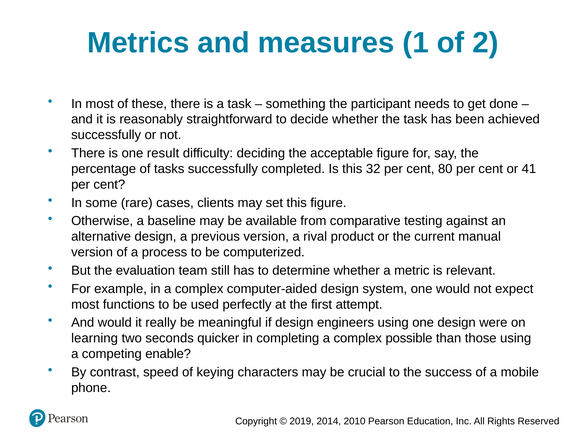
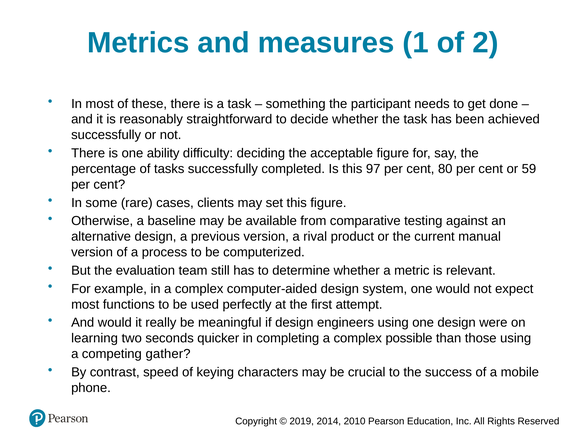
result: result -> ability (163, 153)
32: 32 -> 97 (373, 169)
41: 41 -> 59 (529, 169)
enable: enable -> gather (168, 354)
